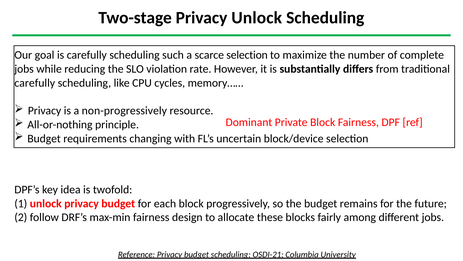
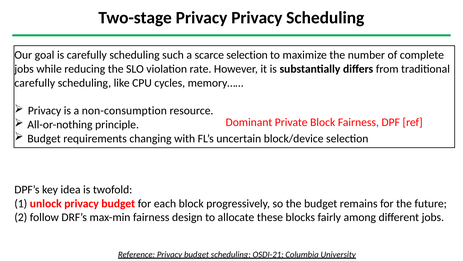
Privacy Unlock: Unlock -> Privacy (257, 18)
non-progressively: non-progressively -> non-consumption (124, 111)
